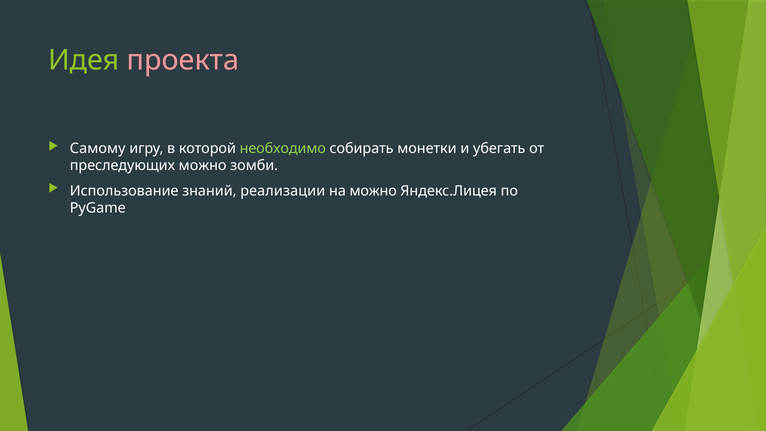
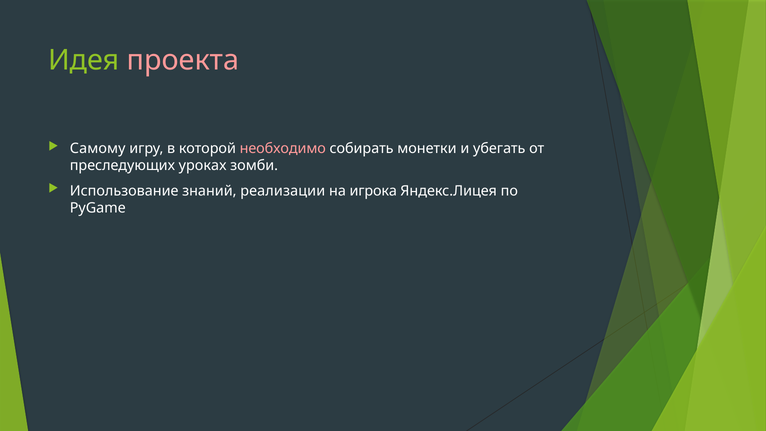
необходимо colour: light green -> pink (283, 148)
преследующих можно: можно -> уроках (203, 165)
на можно: можно -> игрока (373, 191)
